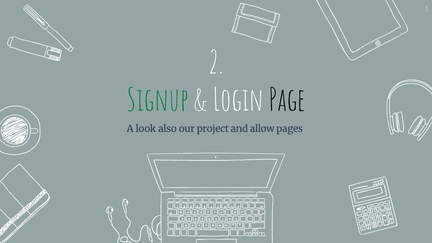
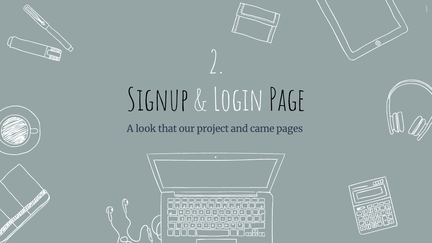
Signup colour: green -> black (158, 101)
also: also -> that (167, 129)
allow: allow -> came (262, 129)
